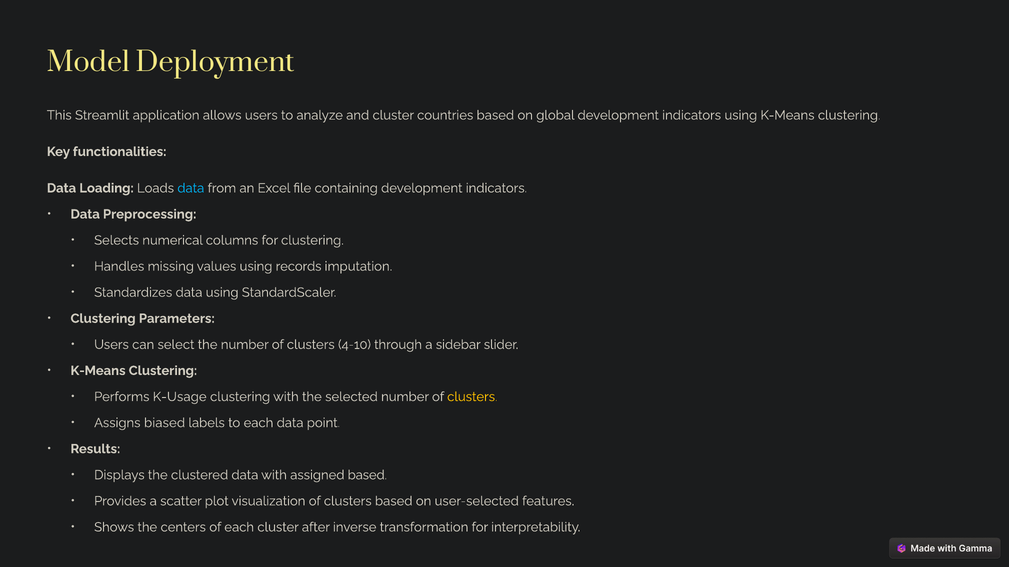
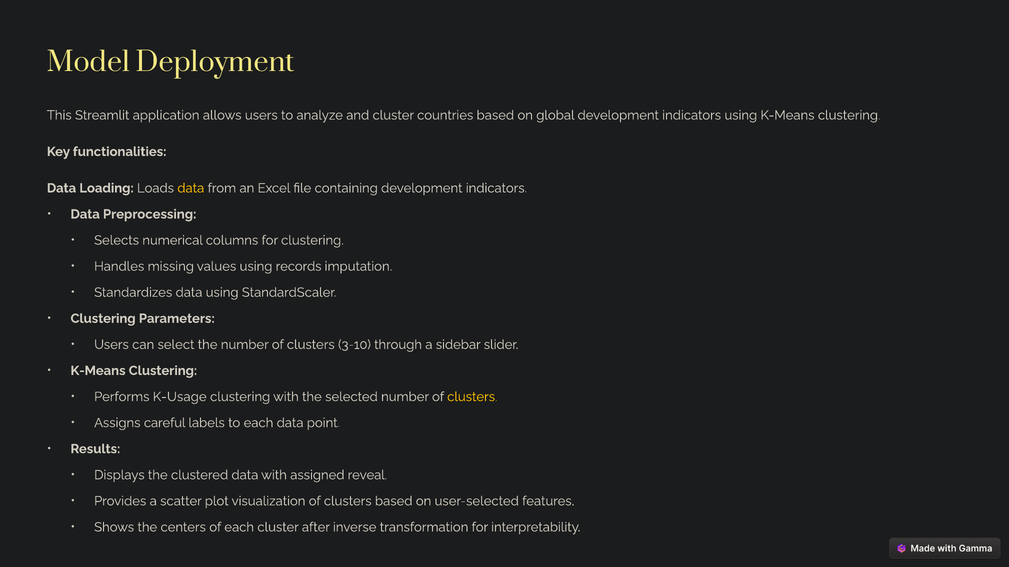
data colour: light blue -> yellow (191, 188)
4-10: 4-10 -> 3-10 (354, 345)
biased: biased -> careful (165, 423)
assigned based: based -> reveal (367, 475)
